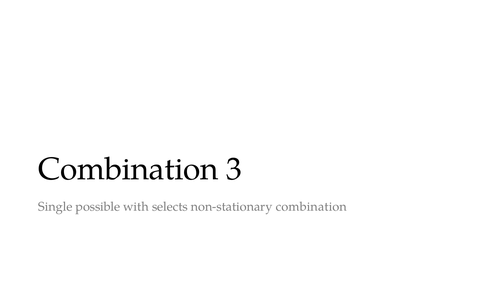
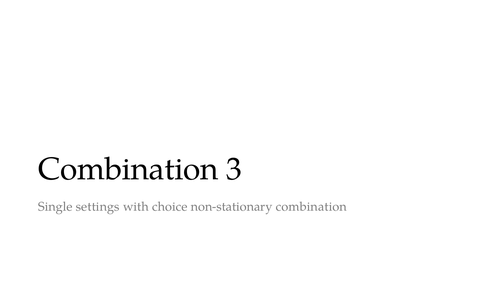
possible: possible -> settings (98, 207)
selects: selects -> choice (170, 207)
